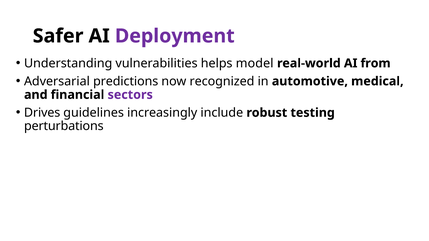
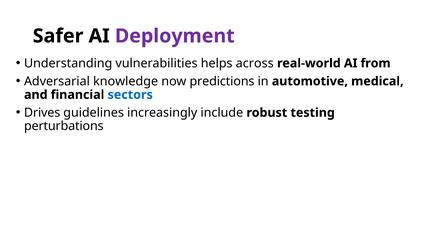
model: model -> across (255, 63)
predictions: predictions -> knowledge (126, 81)
recognized: recognized -> predictions (222, 81)
sectors colour: purple -> blue (130, 95)
